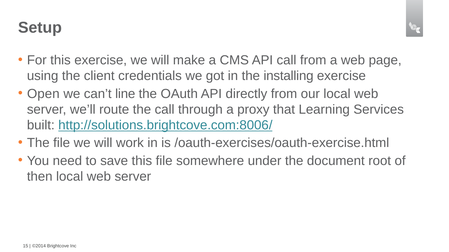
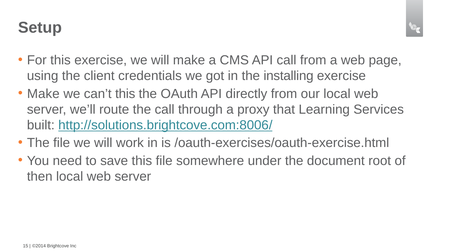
Open: Open -> Make (43, 94)
can’t line: line -> this (125, 94)
